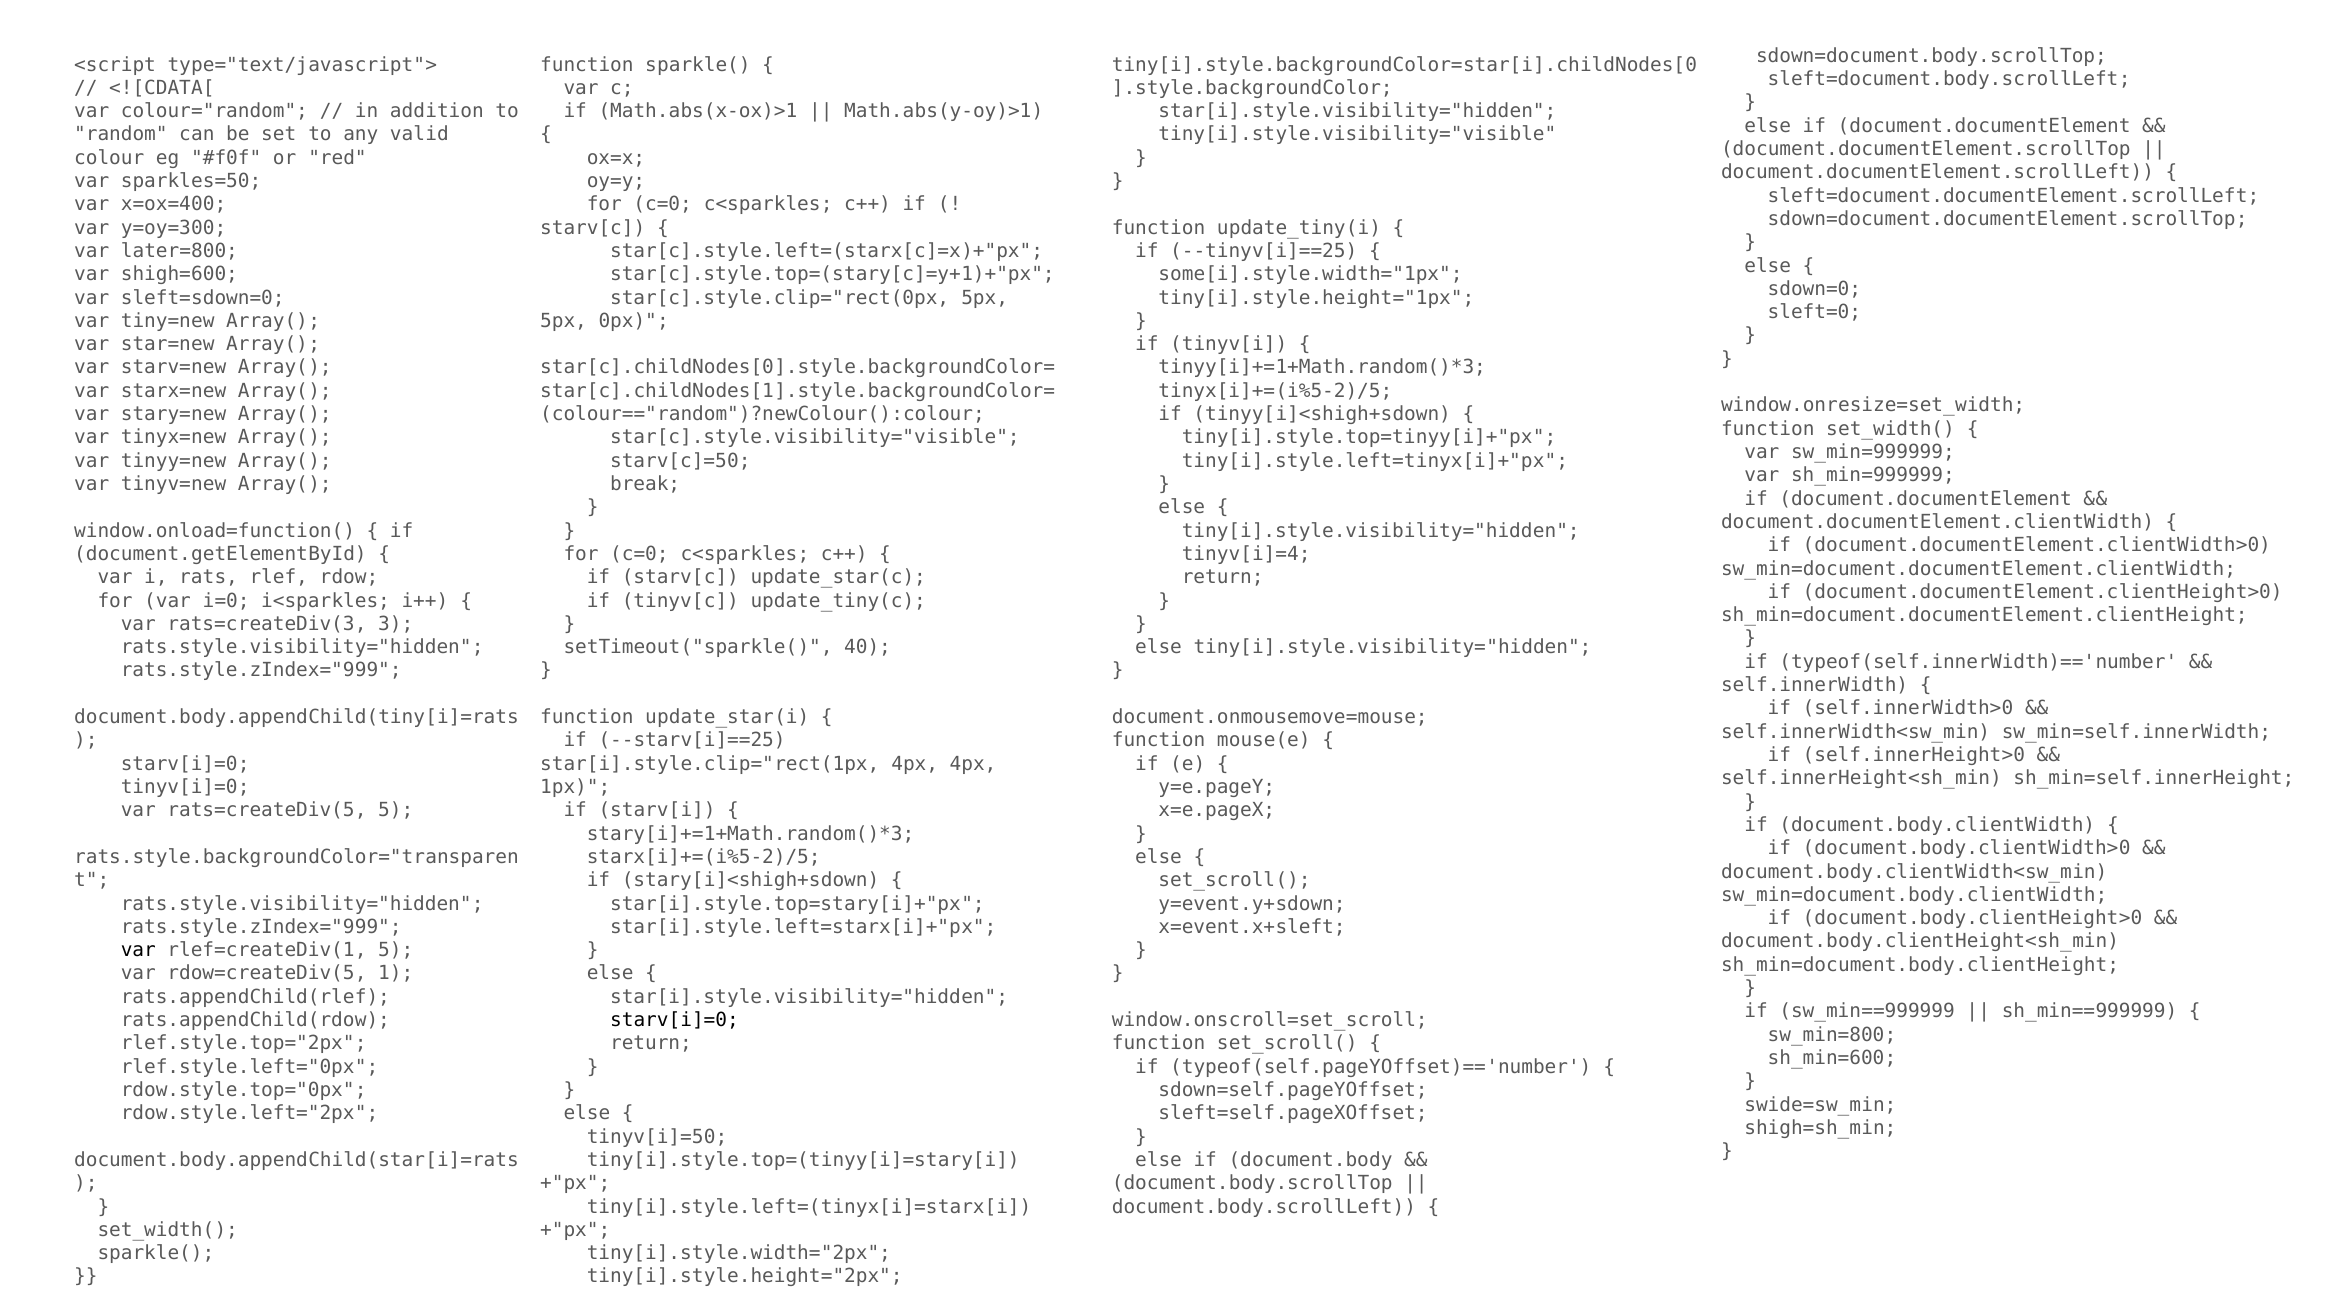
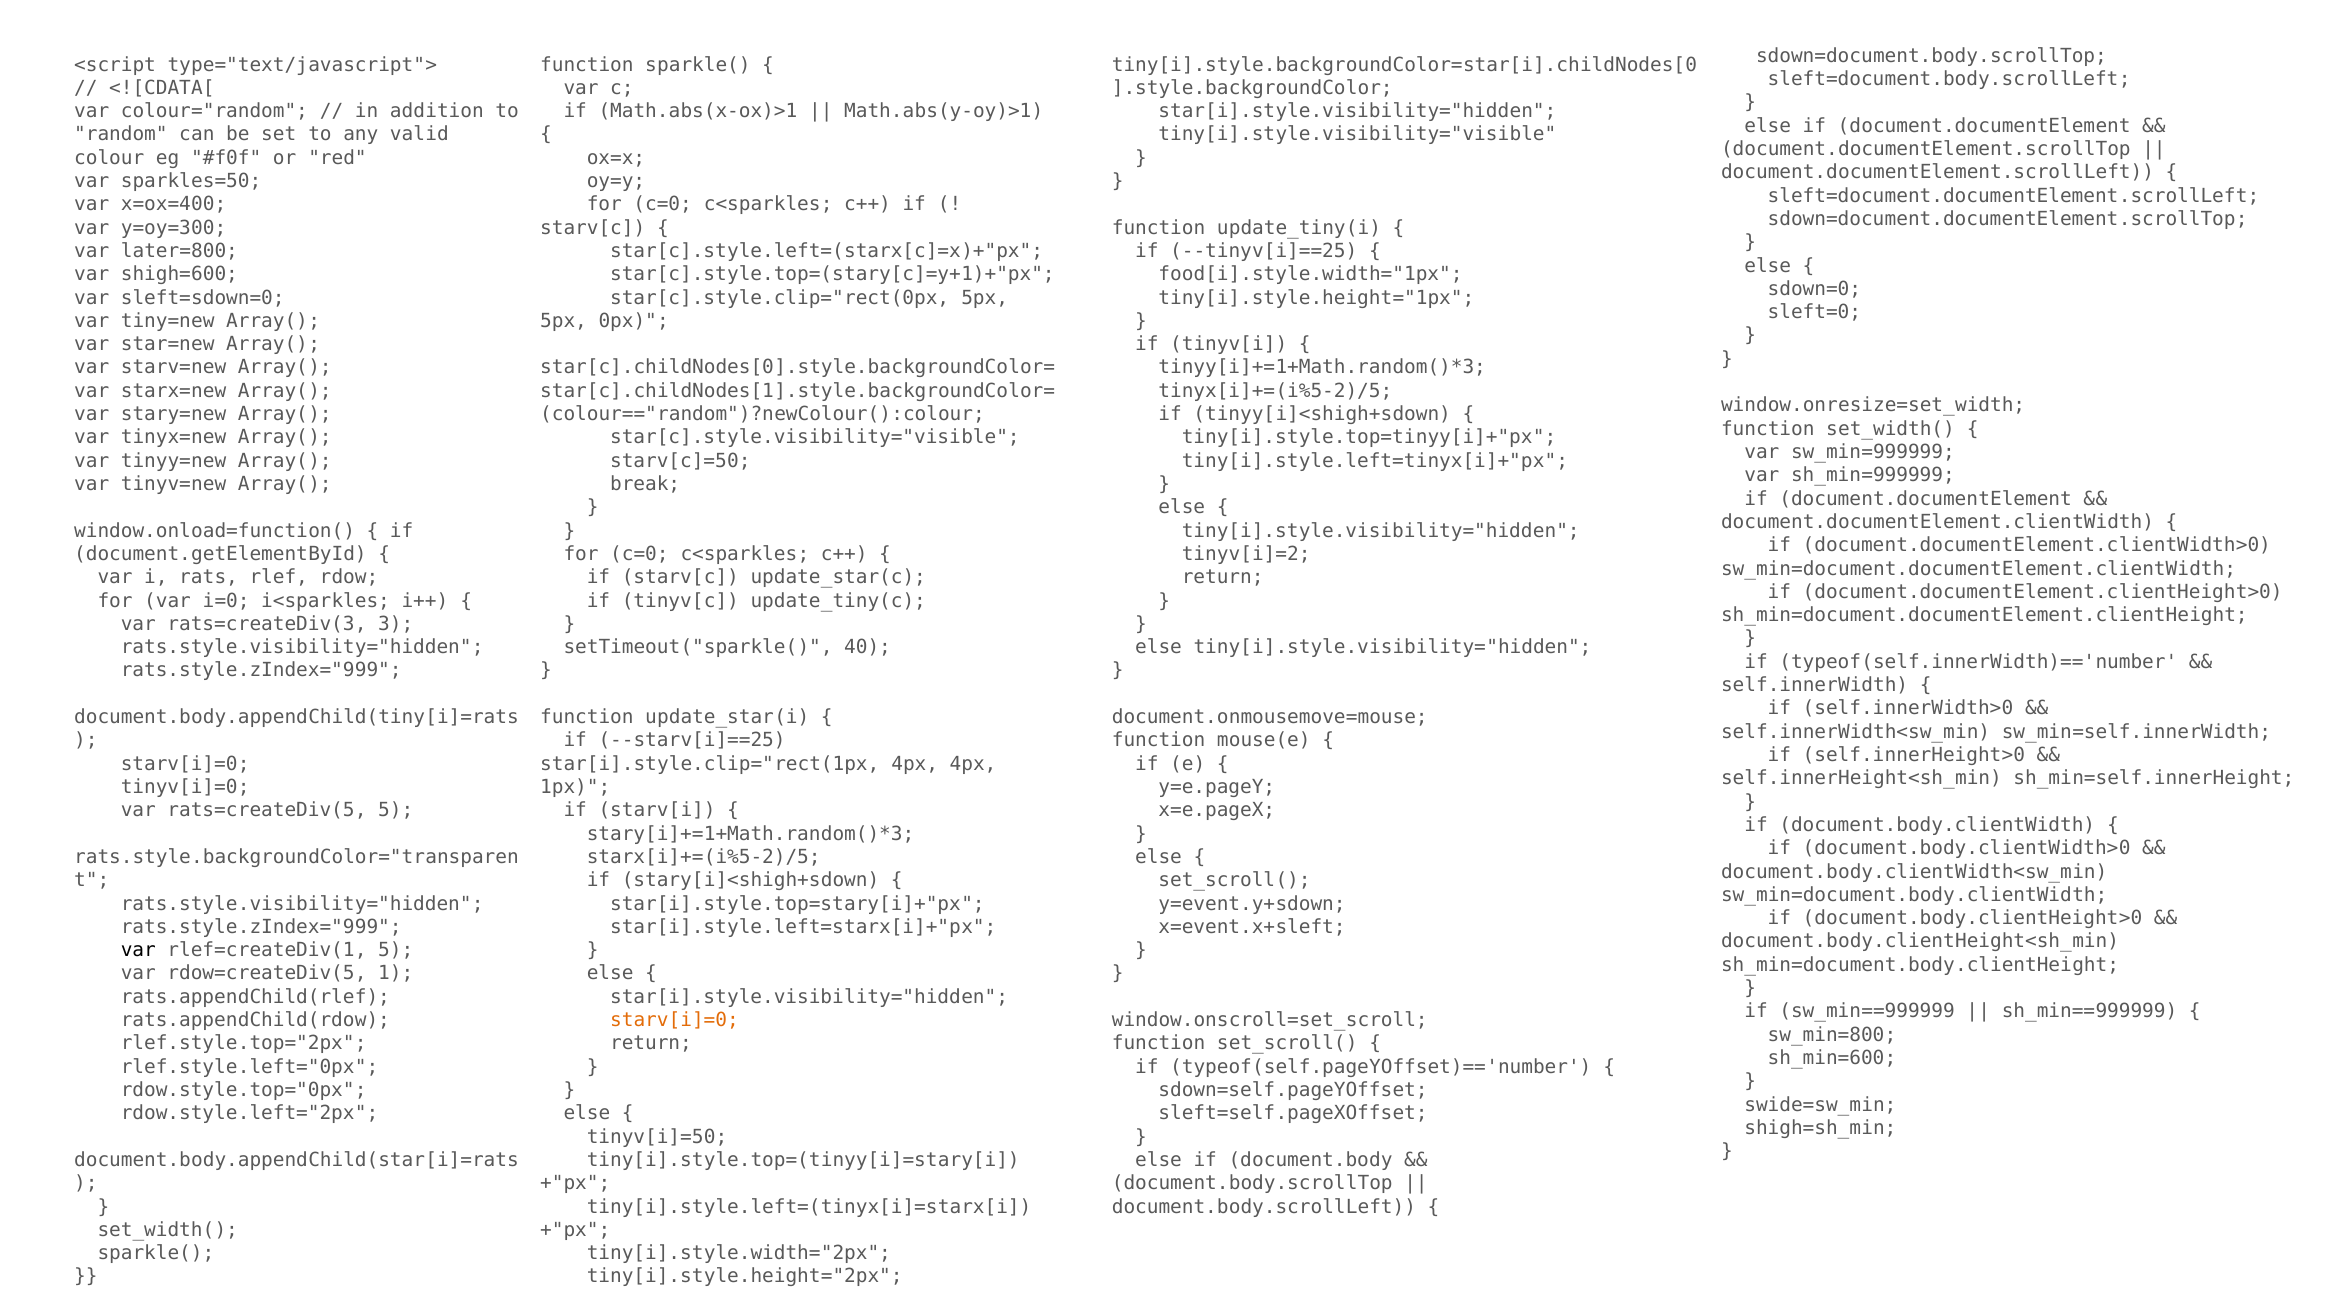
some[i].style.width="1px: some[i].style.width="1px -> food[i].style.width="1px (1311, 274)
tinyv[i]=4: tinyv[i]=4 -> tinyv[i]=2 (1246, 554)
starv[i]=0 colour: black -> orange (674, 1020)
